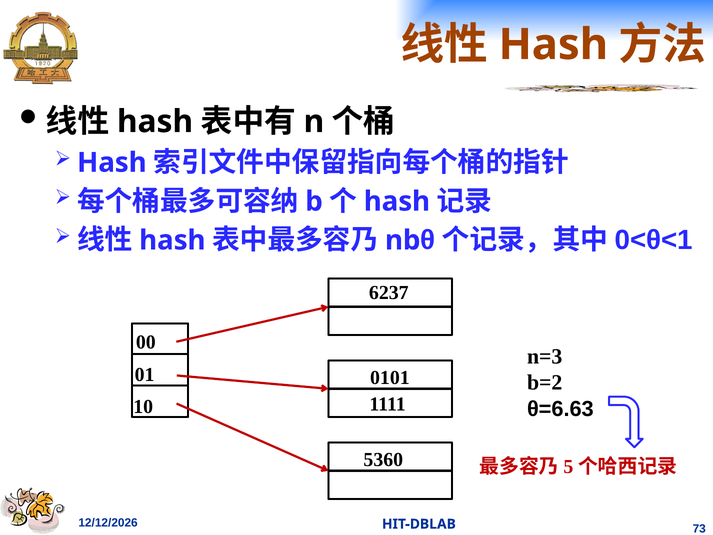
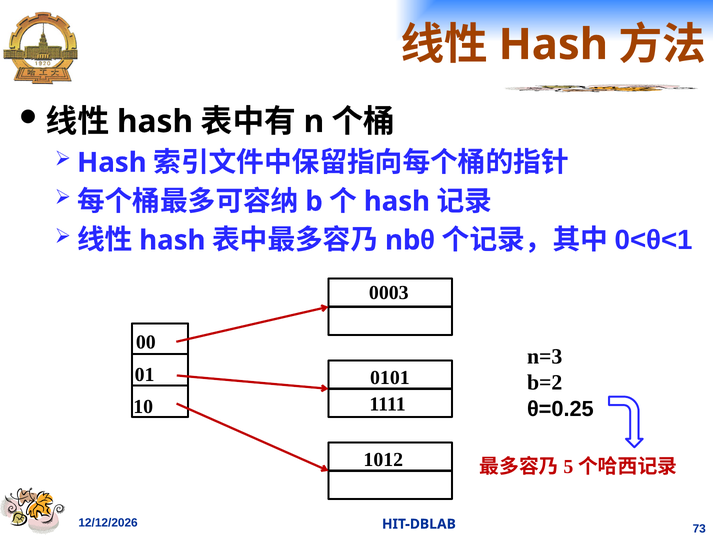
6237: 6237 -> 0003 (389, 293)
θ=6.63: θ=6.63 -> θ=0.25 (560, 409)
5360: 5360 -> 1012 (383, 459)
